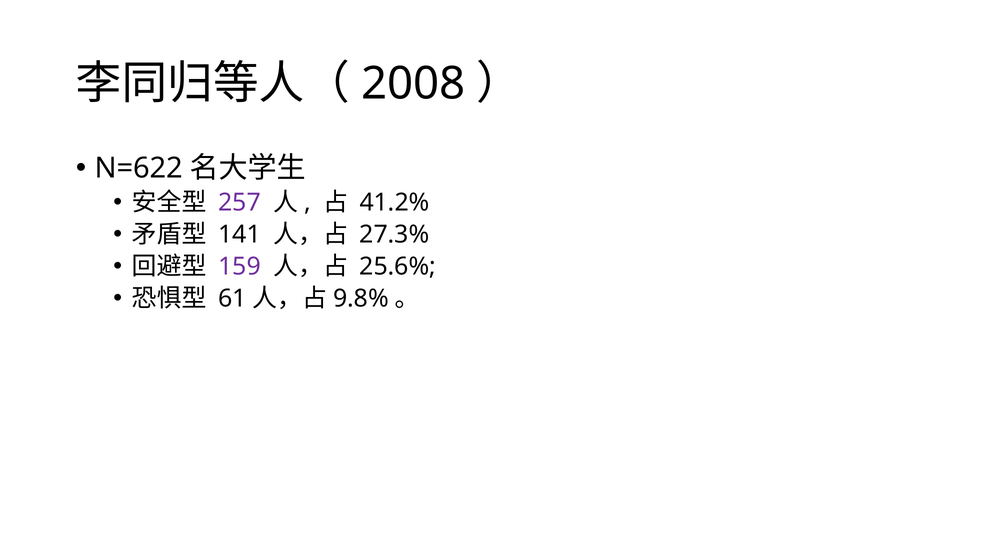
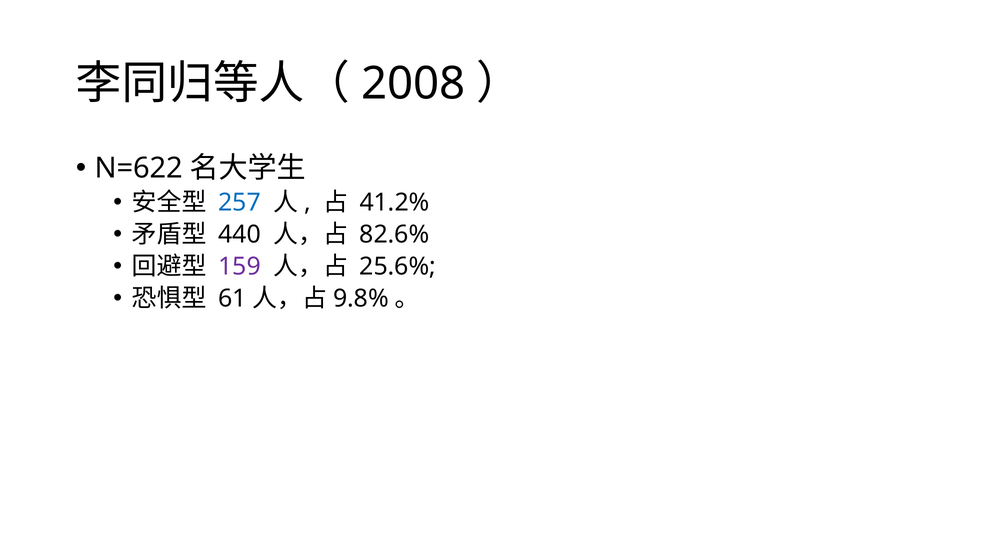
257 colour: purple -> blue (239, 203)
141: 141 -> 440 (239, 235)
27.3%: 27.3% -> 82.6% (394, 235)
